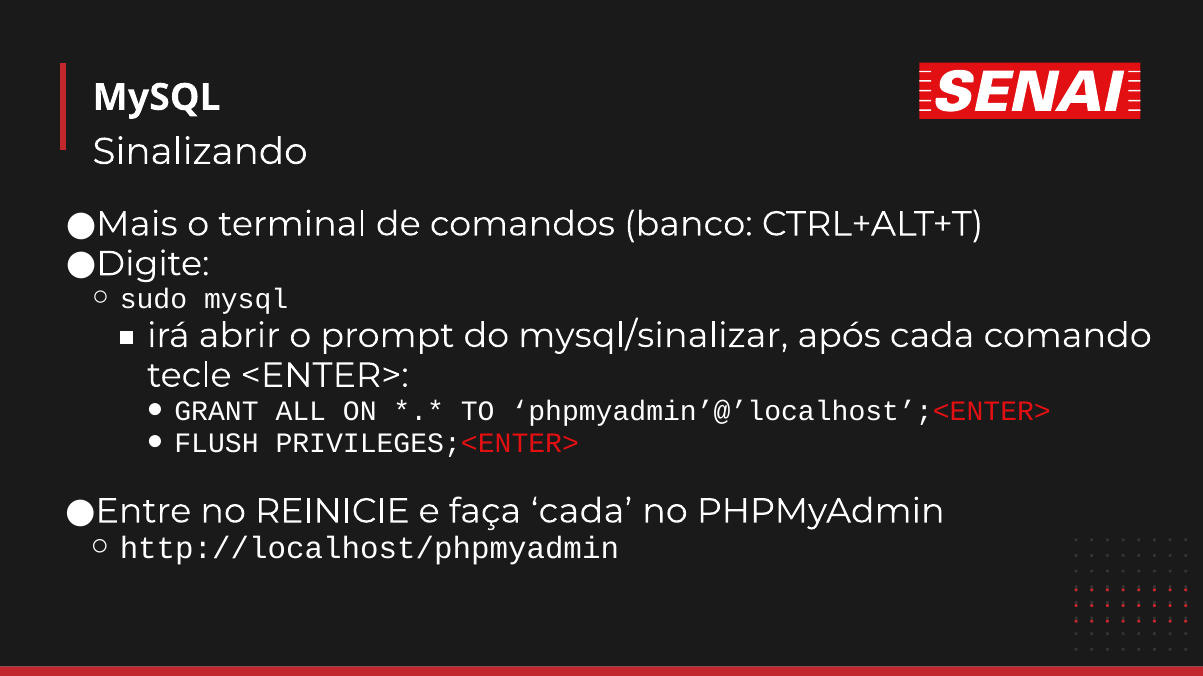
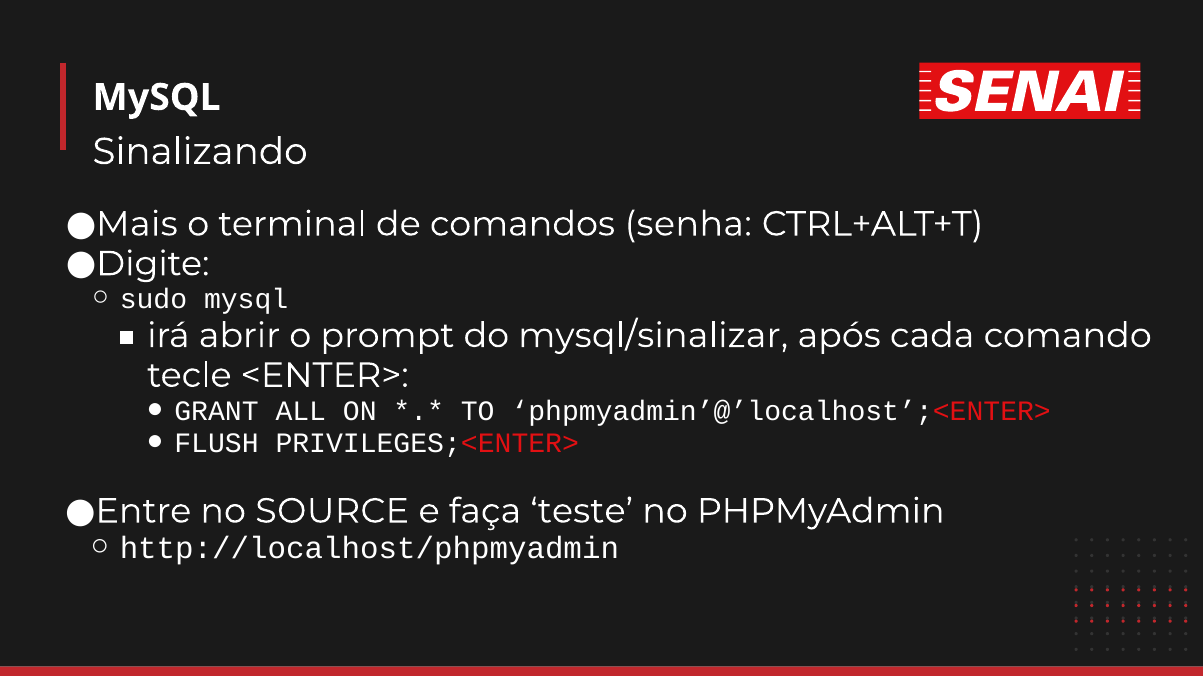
banco: banco -> senha (688, 224)
REINICIE: REINICIE -> SOURCE (332, 512)
faça cada: cada -> teste (582, 512)
